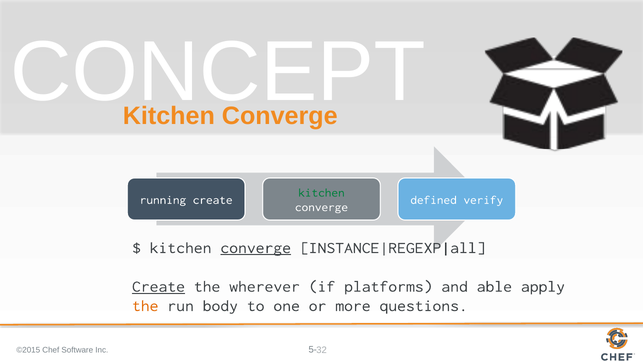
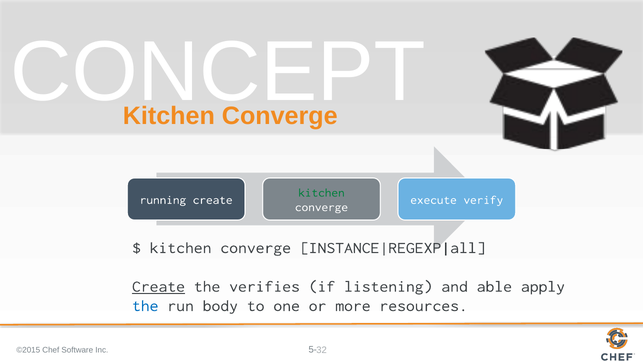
defined: defined -> execute (434, 200)
converge underline: present -> none (256, 248)
wherever: wherever -> verifies (265, 286)
platforms: platforms -> listening (388, 286)
the colour: orange -> blue (145, 305)
questions: questions -> resources (424, 305)
